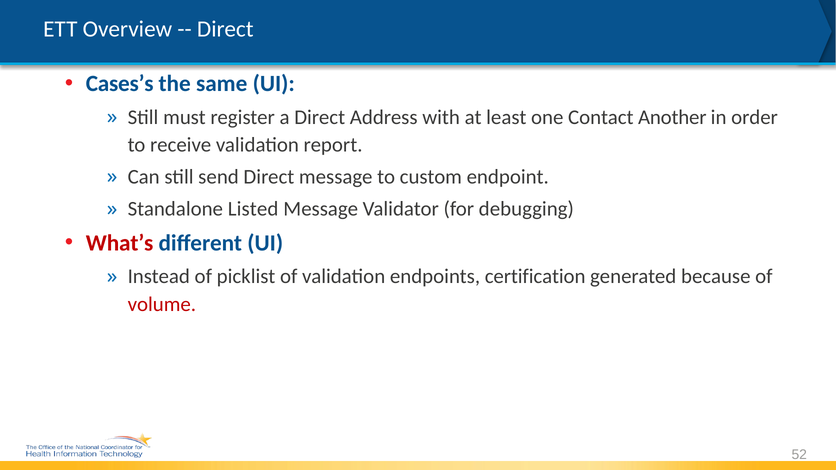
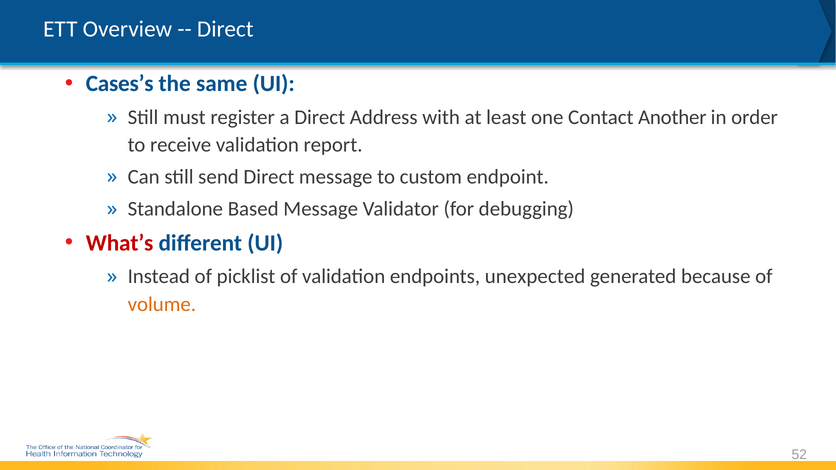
Listed: Listed -> Based (253, 209)
certification: certification -> unexpected (535, 277)
volume colour: red -> orange (162, 304)
